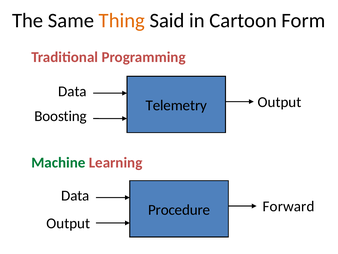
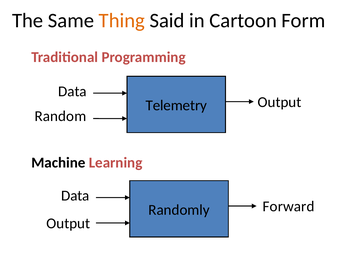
Boosting: Boosting -> Random (60, 116)
Machine colour: green -> black (58, 162)
Procedure: Procedure -> Randomly (179, 209)
